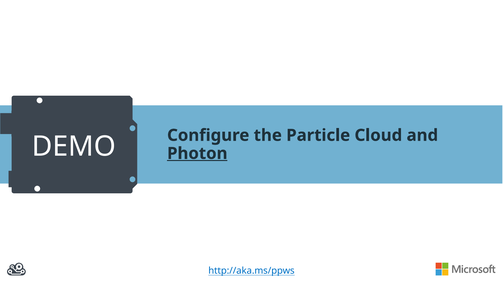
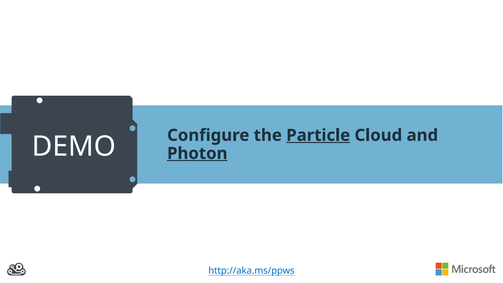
Particle underline: none -> present (318, 135)
